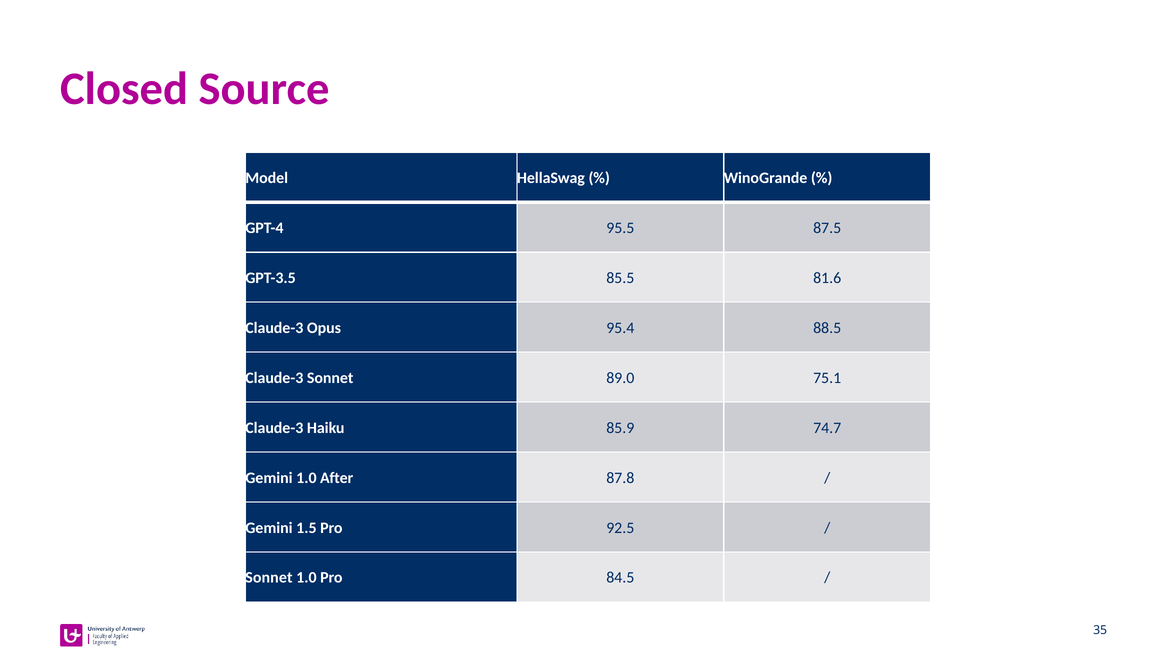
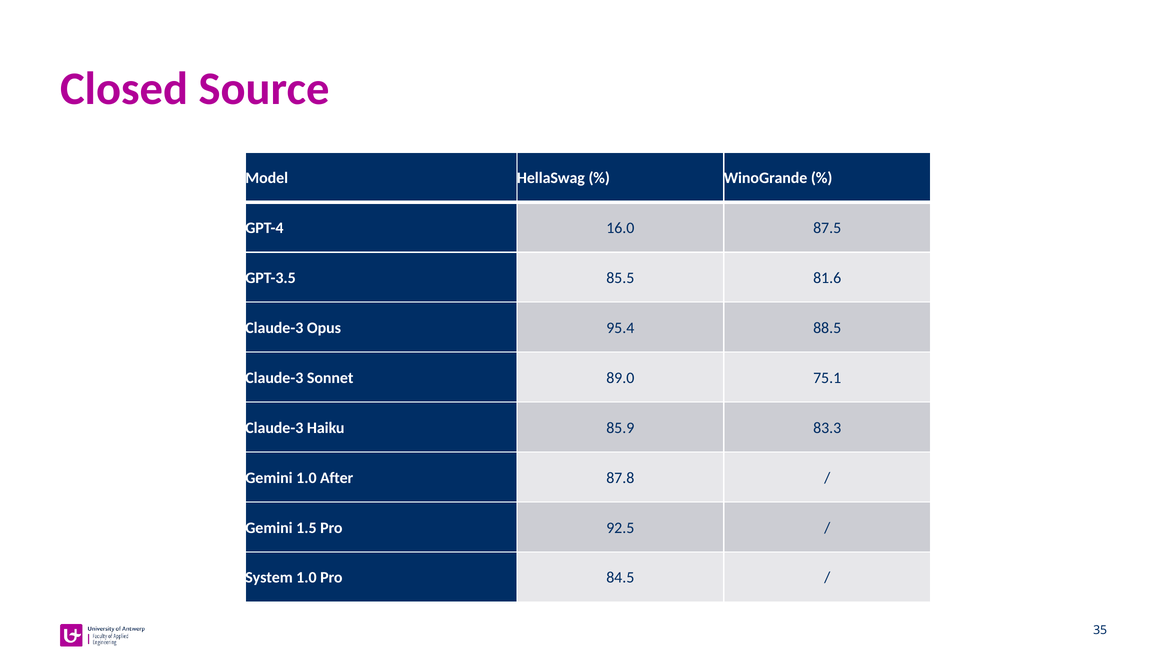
95.5: 95.5 -> 16.0 (620, 228)
74.7: 74.7 -> 83.3 (827, 428)
Sonnet: Sonnet -> System (269, 577)
